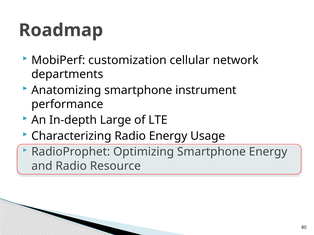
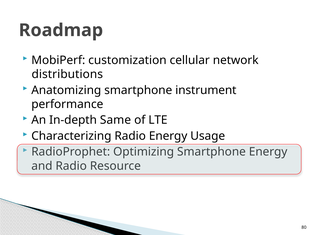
departments: departments -> distributions (67, 74)
Large: Large -> Same (115, 120)
